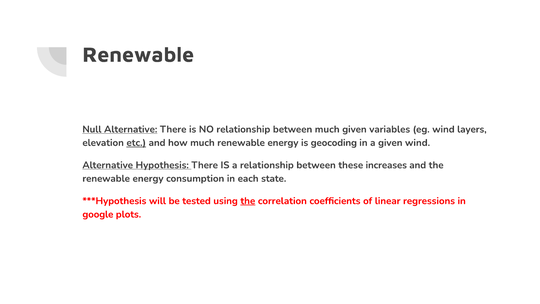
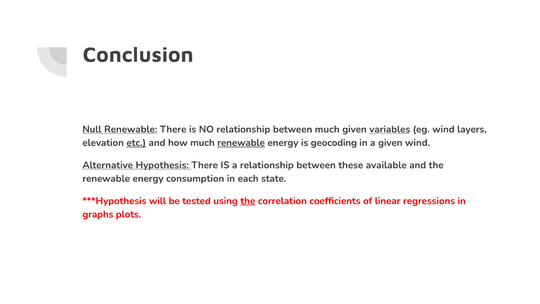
Renewable: Renewable -> Conclusion (138, 55)
Null Alternative: Alternative -> Renewable (131, 129)
variables underline: none -> present (390, 129)
renewable underline: none -> present (241, 143)
increases: increases -> available (386, 165)
google: google -> graphs (98, 214)
